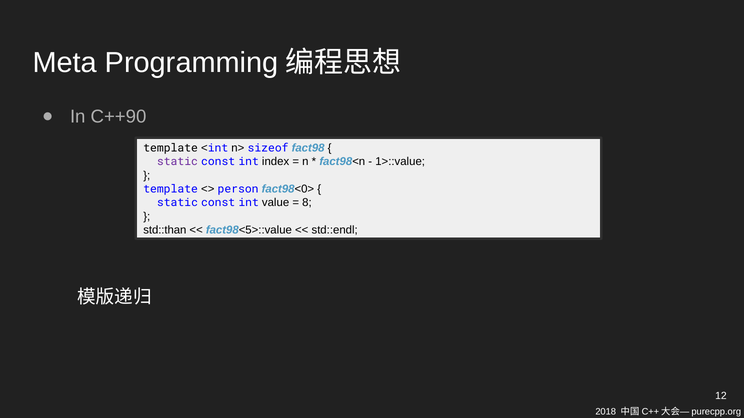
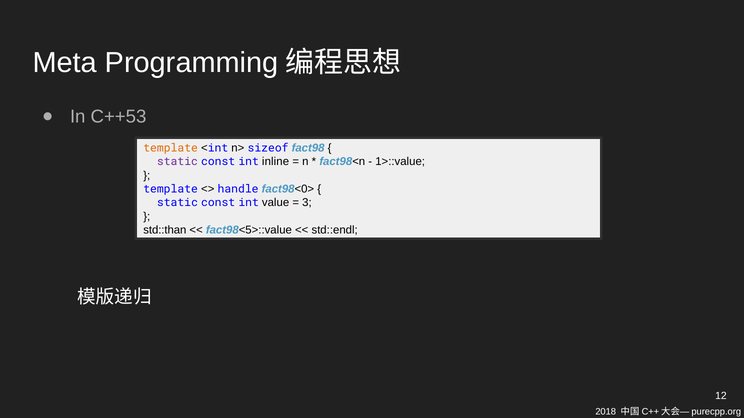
C++90: C++90 -> C++53 (118, 117)
template colour: black -> orange (171, 148)
index: index -> inline (276, 162)
person: person -> handle (238, 189)
8: 8 -> 3 (307, 203)
